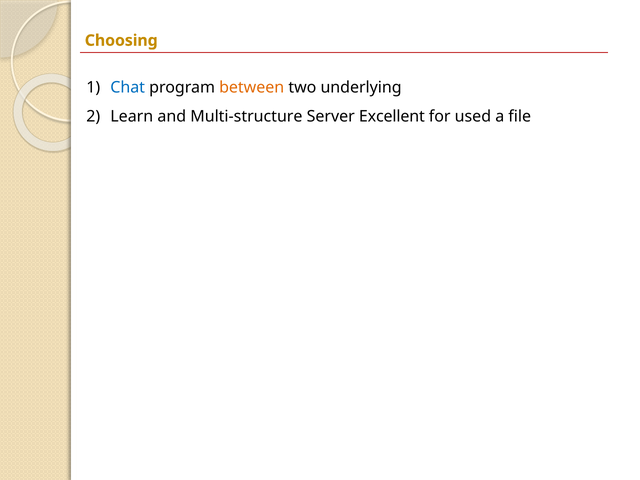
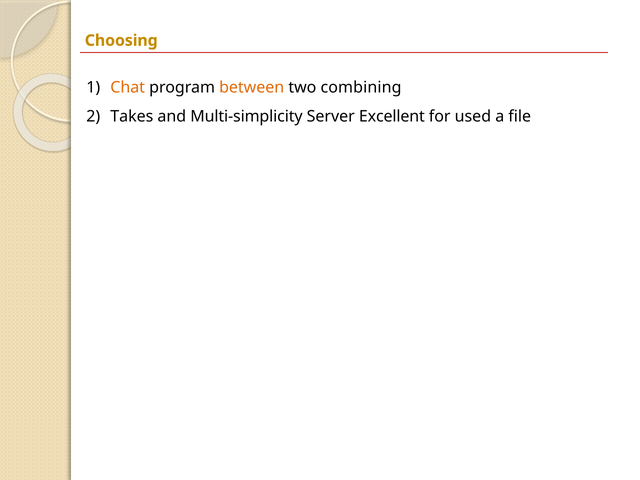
Chat colour: blue -> orange (128, 87)
underlying: underlying -> combining (361, 87)
Learn: Learn -> Takes (132, 116)
Multi-structure: Multi-structure -> Multi-simplicity (246, 116)
